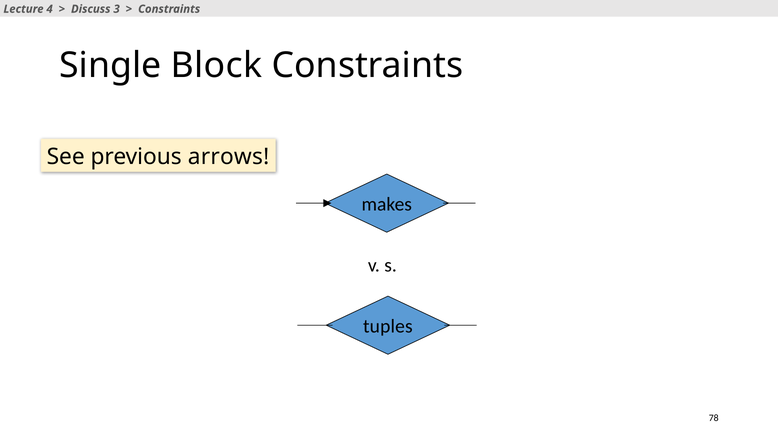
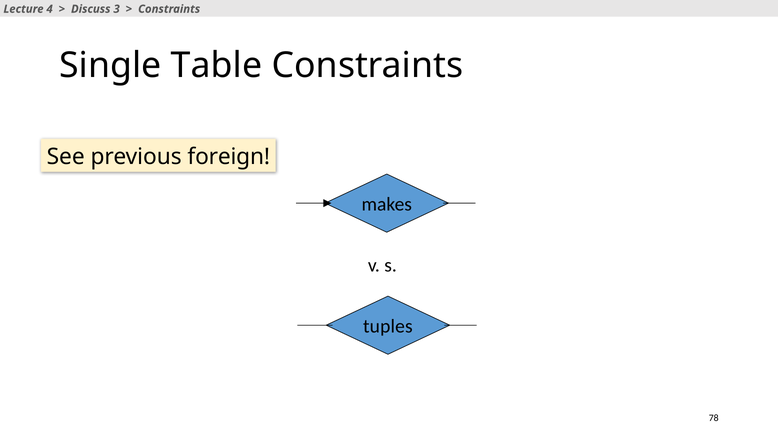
Block: Block -> Table (216, 65)
arrows: arrows -> foreign (229, 157)
